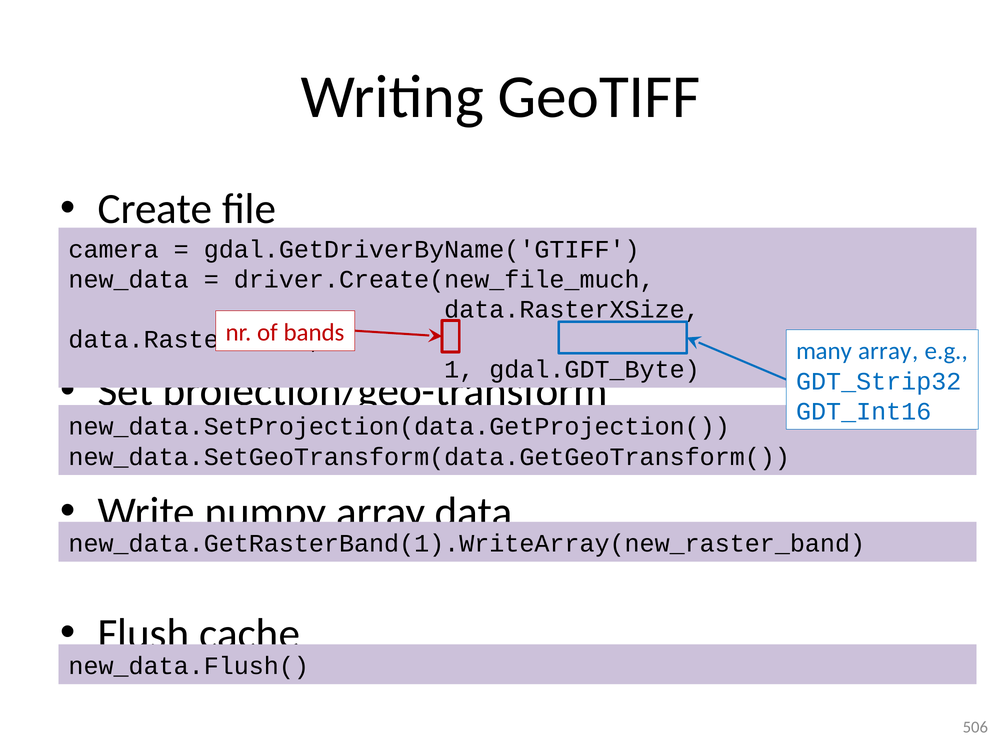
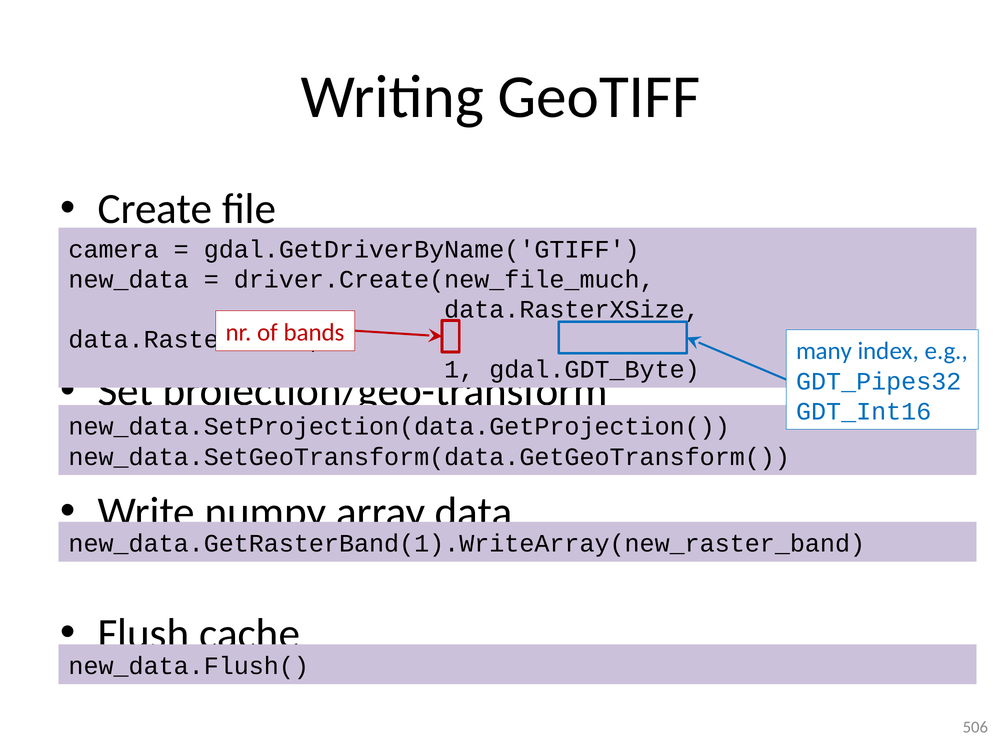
many array: array -> index (888, 351)
GDT_Strip32: GDT_Strip32 -> GDT_Pipes32 (879, 382)
